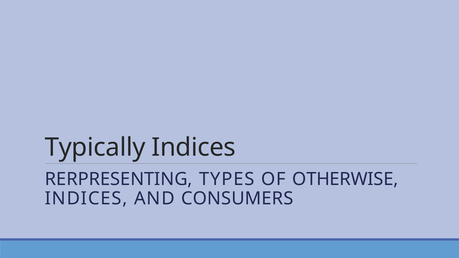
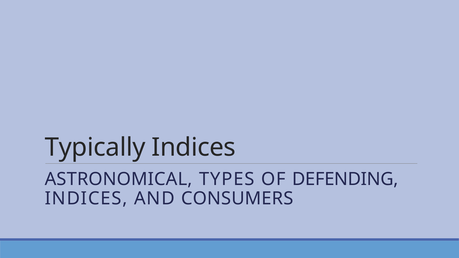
RERPRESENTING: RERPRESENTING -> ASTRONOMICAL (119, 179)
OTHERWISE: OTHERWISE -> DEFENDING (345, 179)
